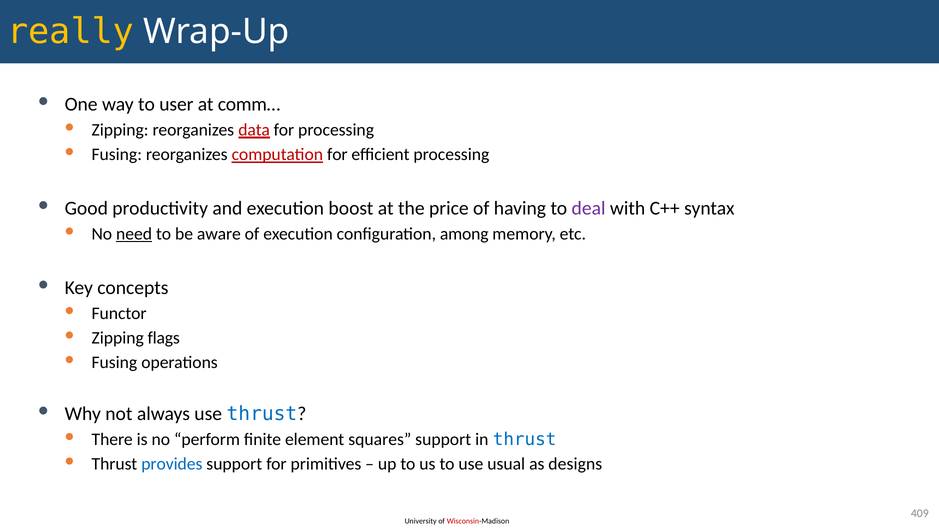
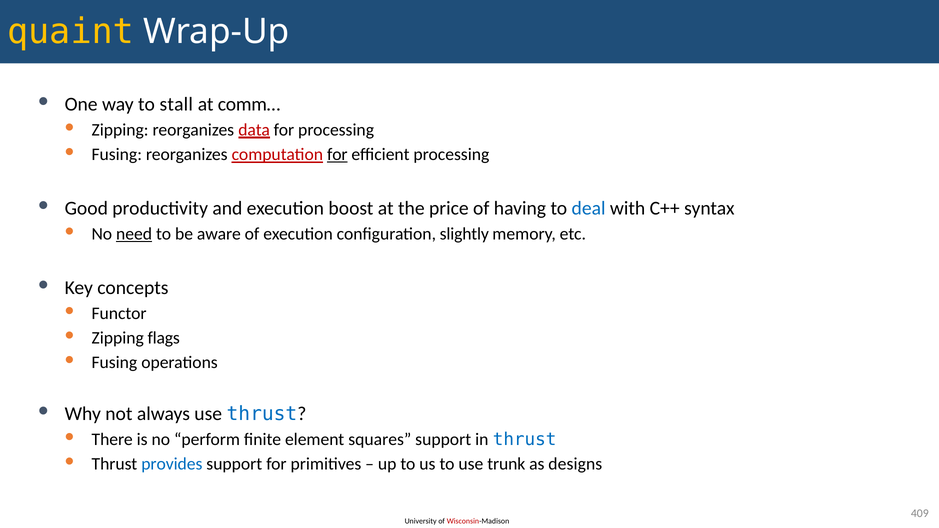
really: really -> quaint (71, 31)
user: user -> stall (176, 104)
for underline: none -> present (337, 155)
deal colour: purple -> blue (589, 208)
among: among -> slightly (464, 234)
usual: usual -> trunk (506, 464)
